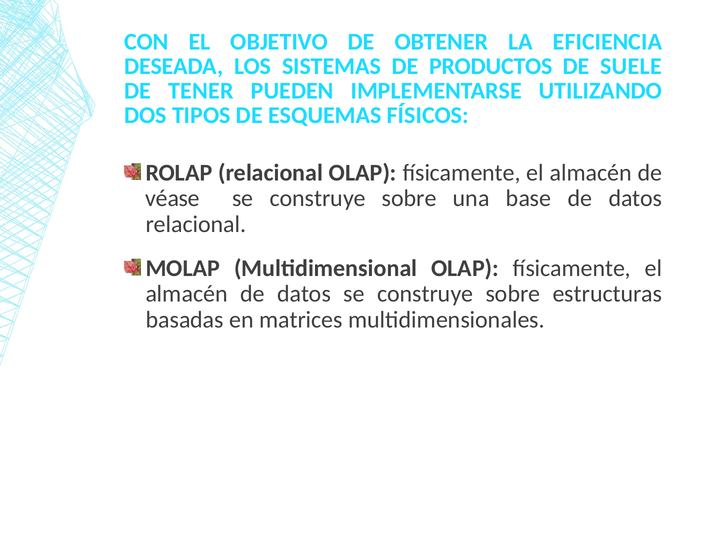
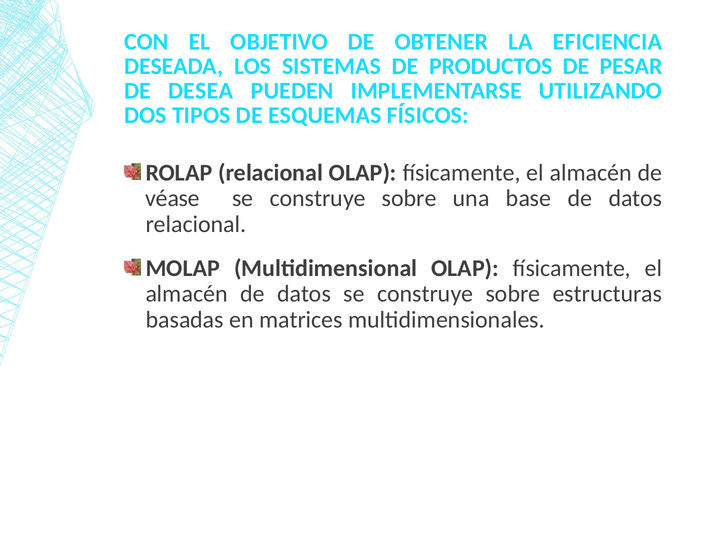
SUELE: SUELE -> PESAR (631, 66)
TENER: TENER -> DESEA (201, 91)
